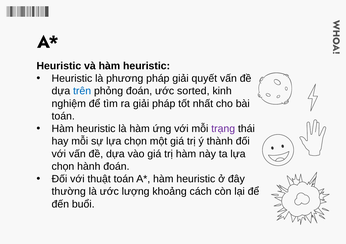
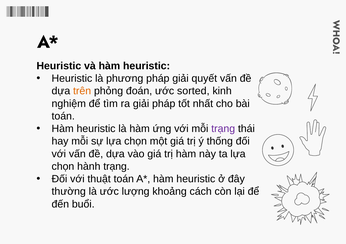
trên colour: blue -> orange (82, 91)
thành: thành -> thống (220, 141)
hành đoán: đoán -> trạng (116, 166)
